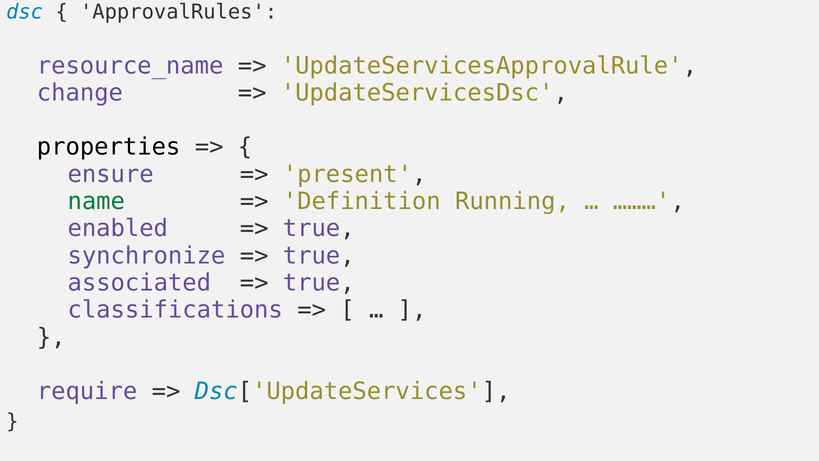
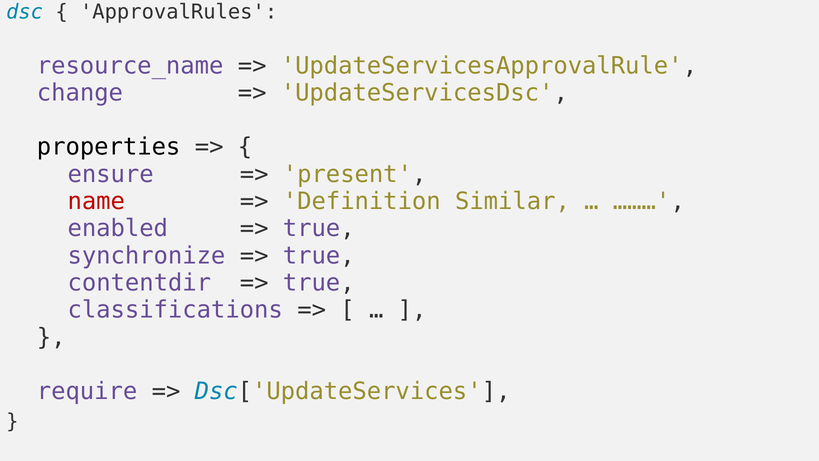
name colour: green -> red (96, 201)
Running: Running -> Similar (512, 201)
associated: associated -> contentdir (139, 283)
